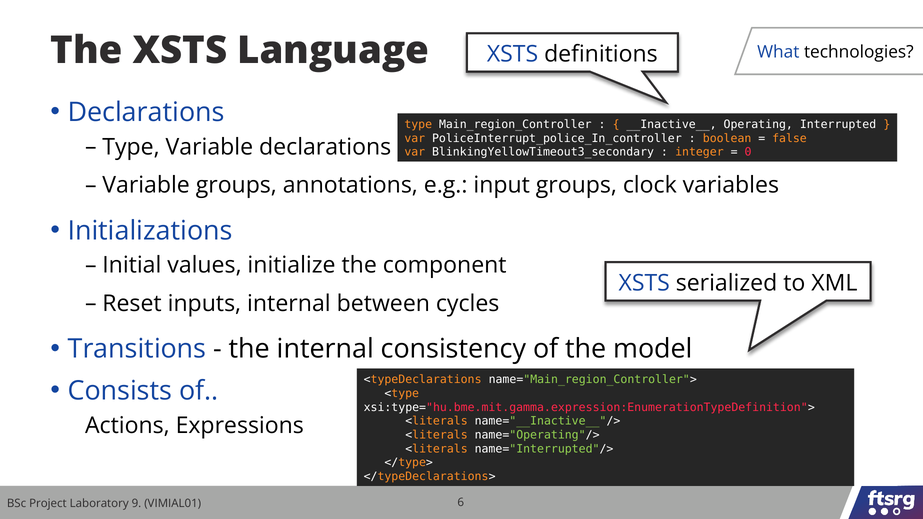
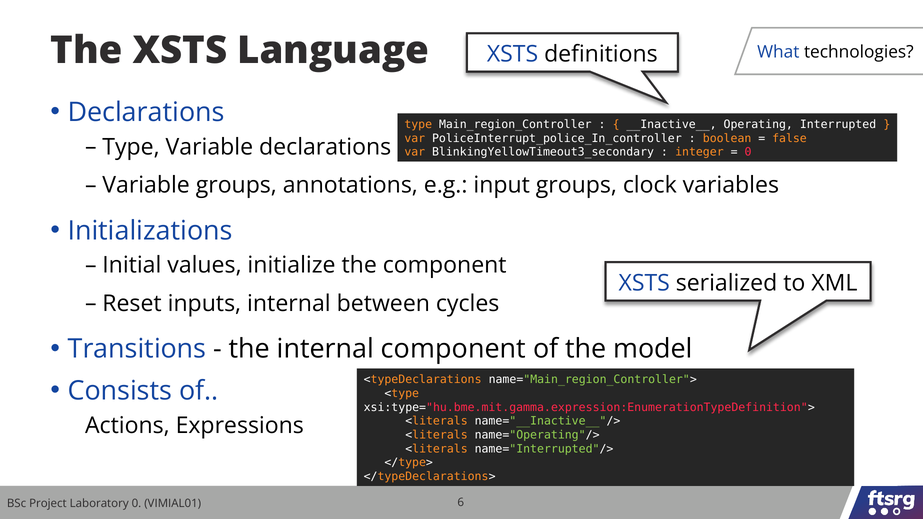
internal consistency: consistency -> component (453, 349)
Laboratory 9: 9 -> 0 (136, 503)
